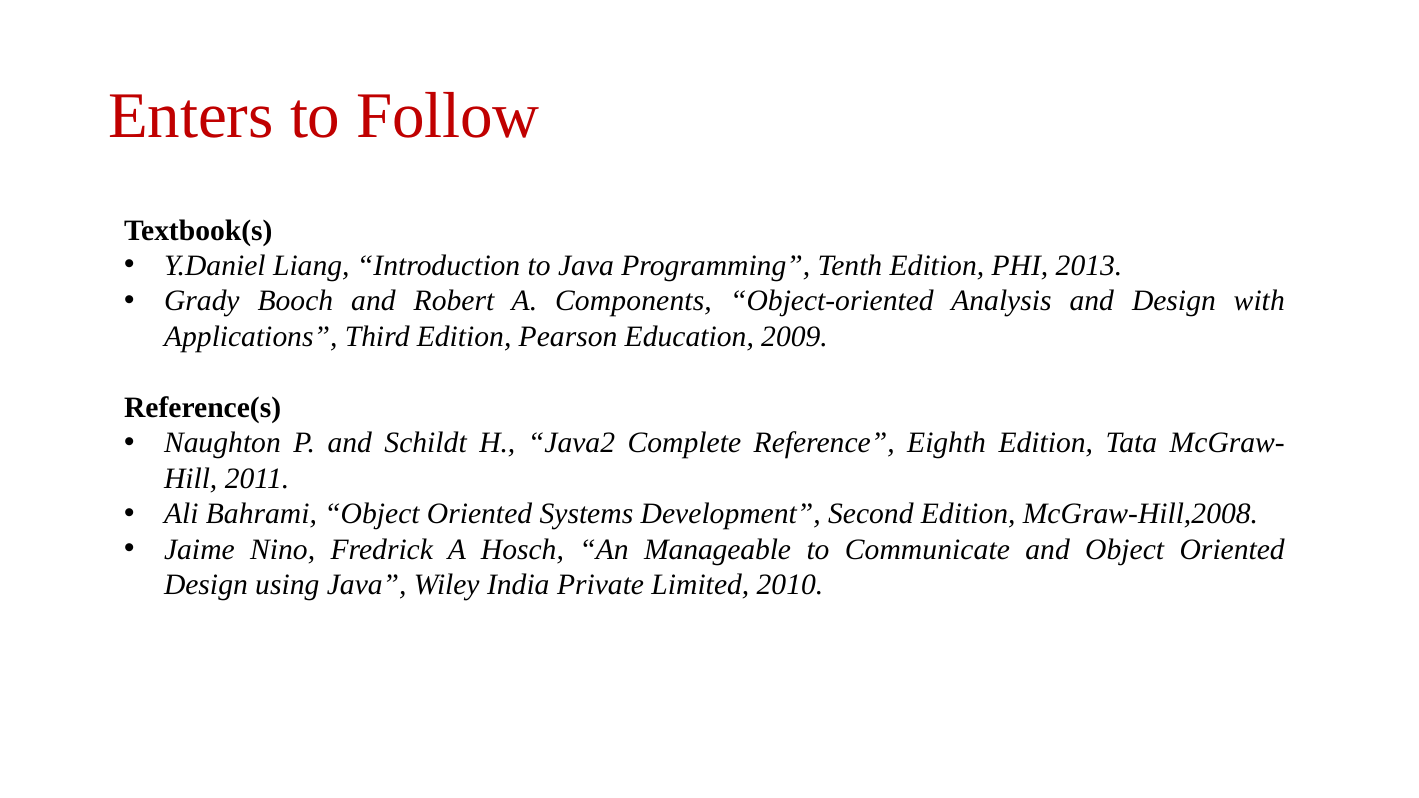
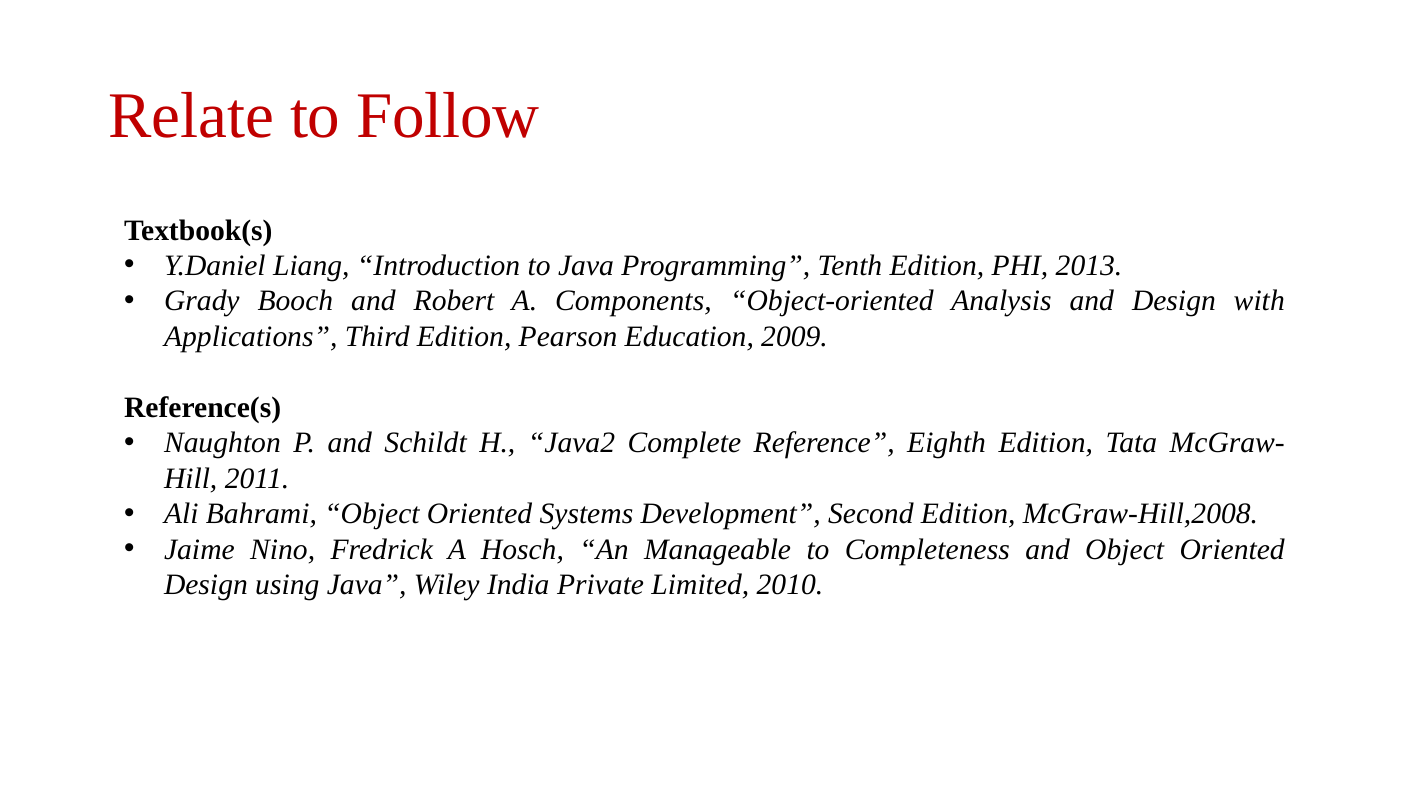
Enters: Enters -> Relate (191, 116)
Communicate: Communicate -> Completeness (927, 550)
